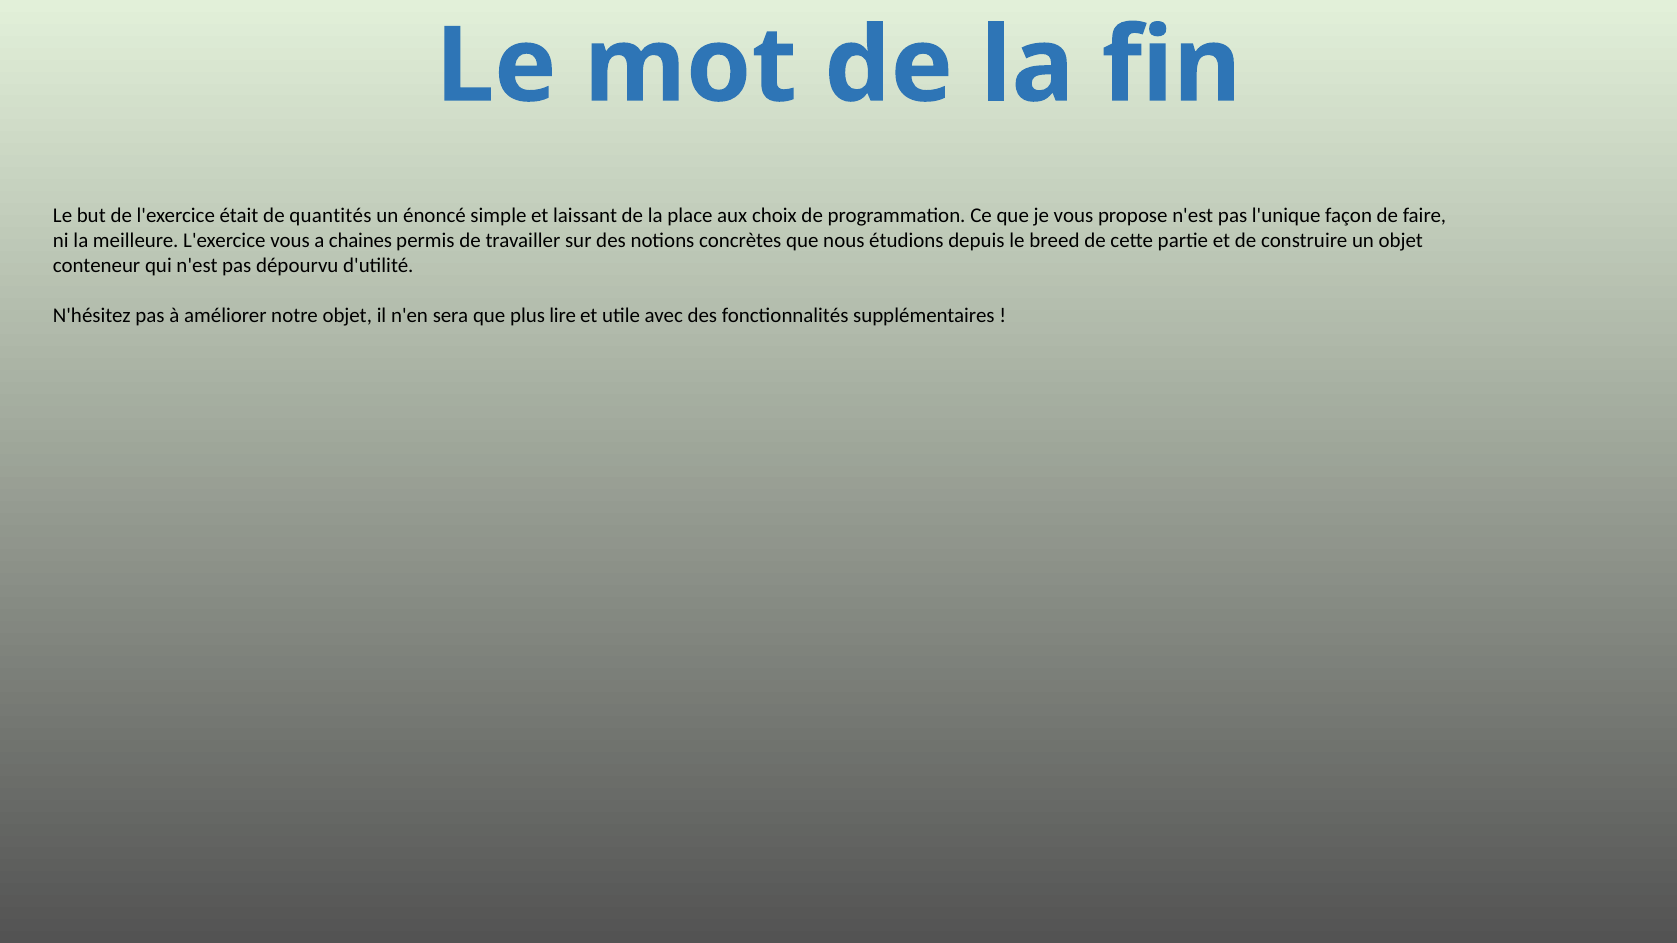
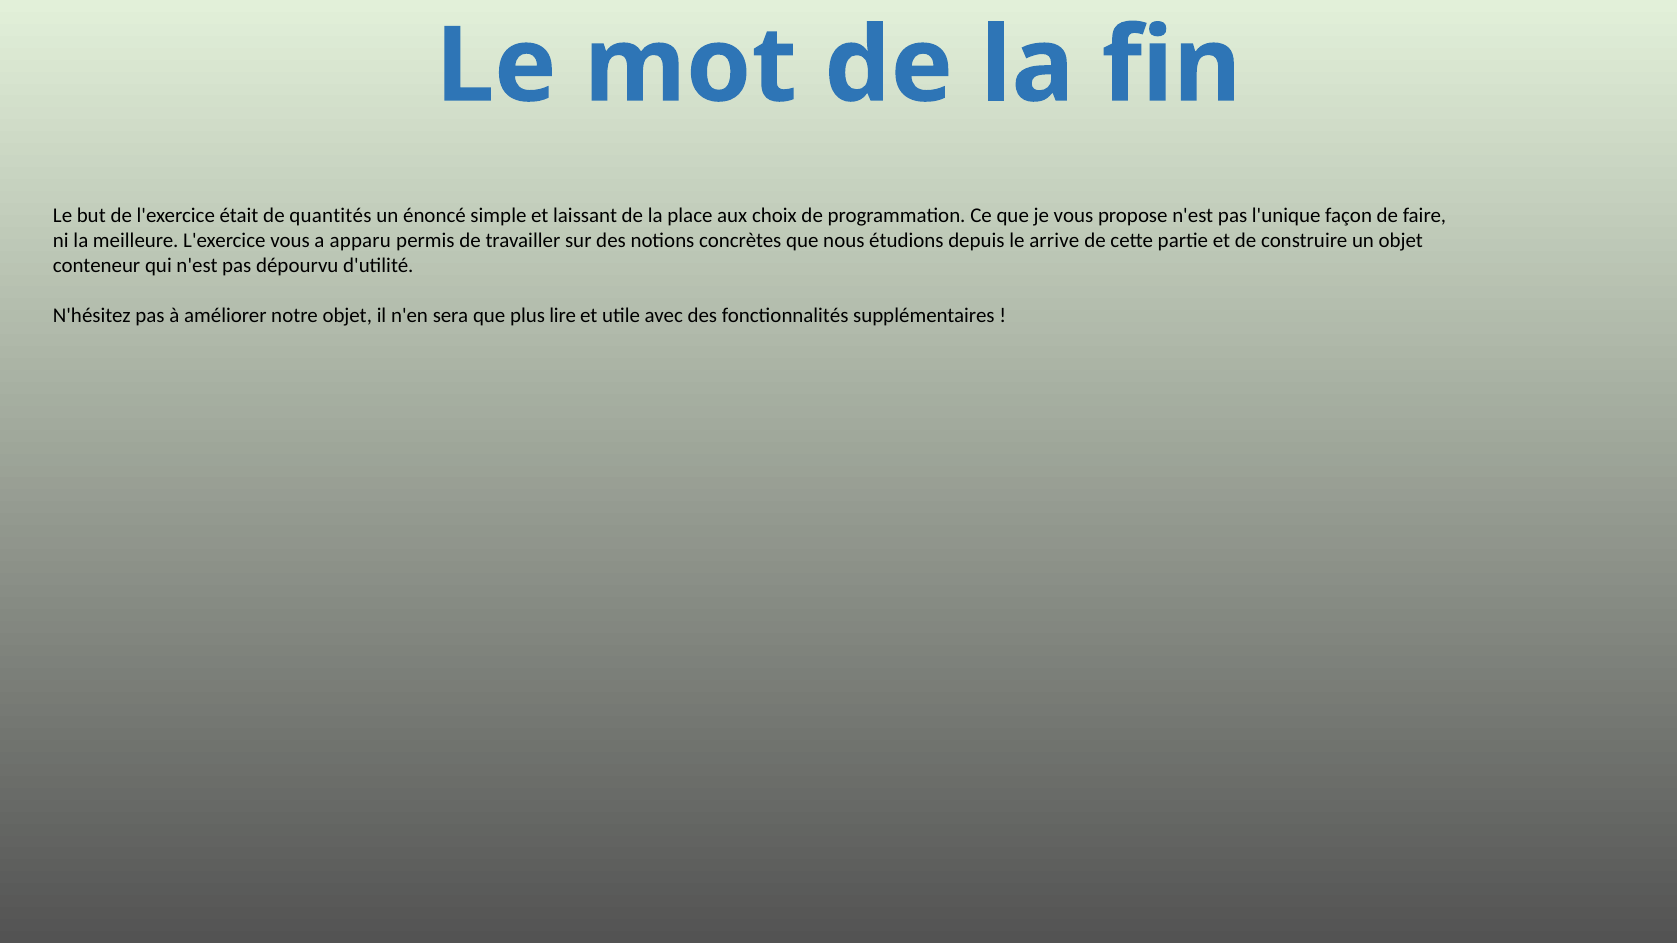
chaines: chaines -> apparu (360, 240)
breed: breed -> arrive (1054, 240)
